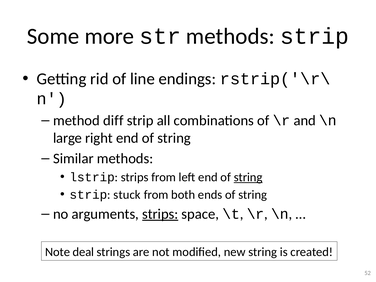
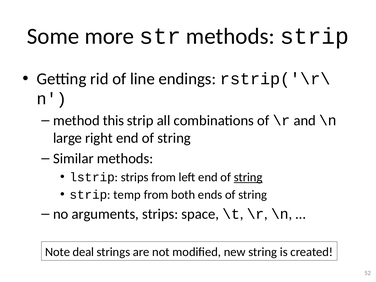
diff: diff -> this (113, 121)
stuck: stuck -> temp (127, 195)
strips underline: present -> none (160, 214)
